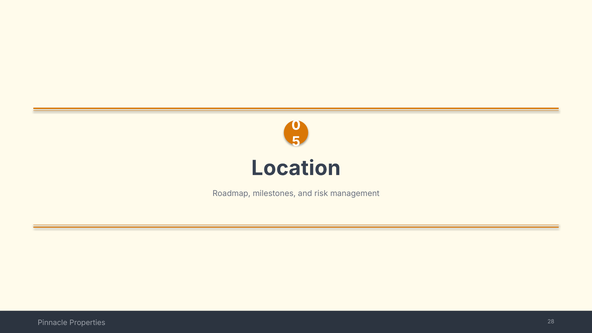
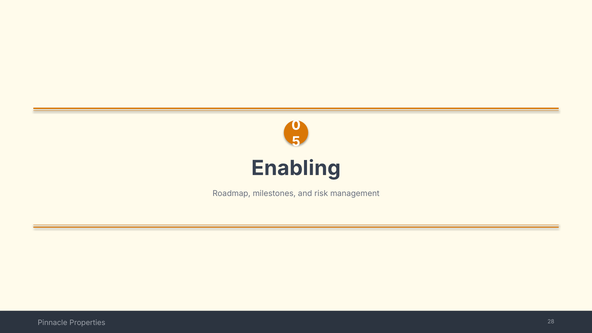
Location: Location -> Enabling (296, 168)
